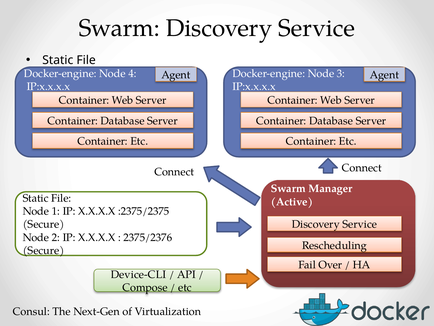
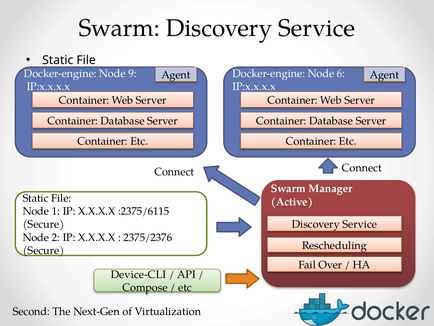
4: 4 -> 9 (132, 74)
3: 3 -> 6 (341, 74)
:2375/2375: :2375/2375 -> :2375/6115 (144, 211)
Consul: Consul -> Second (31, 311)
